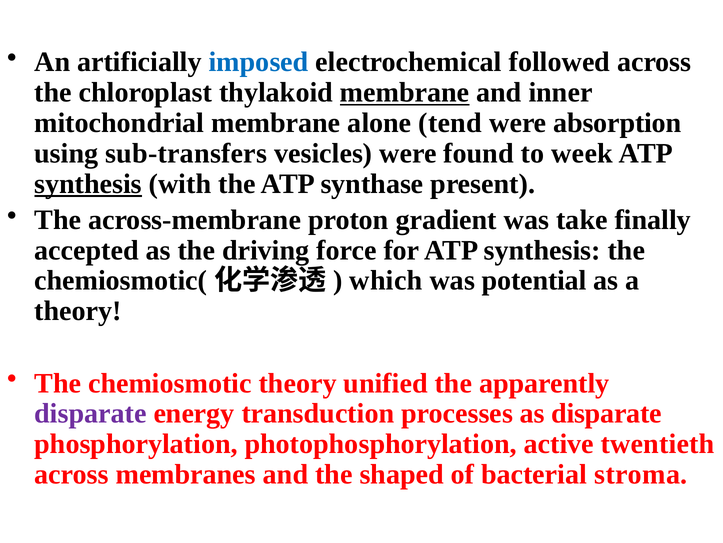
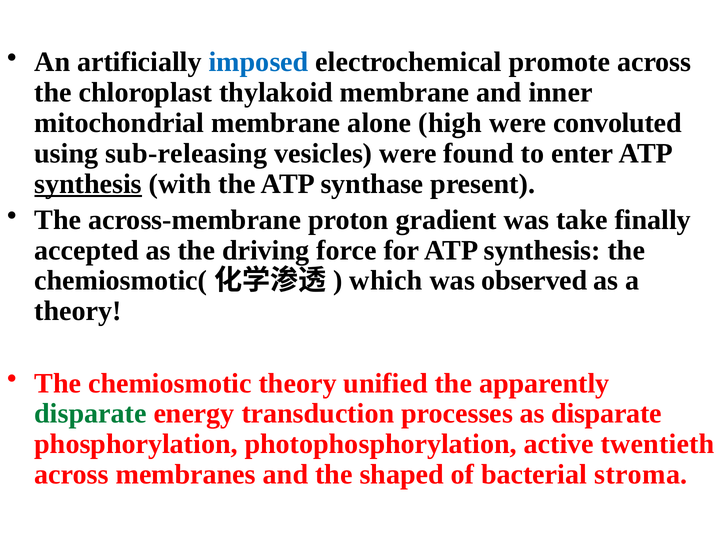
followed: followed -> promote (559, 62)
membrane underline: present -> none (405, 92)
tend: tend -> high (450, 123)
absorption: absorption -> convoluted (617, 123)
sub-transfers: sub-transfers -> sub-releasing (186, 153)
week: week -> enter (582, 153)
potential: potential -> observed (534, 280)
disparate colour: purple -> green (90, 413)
